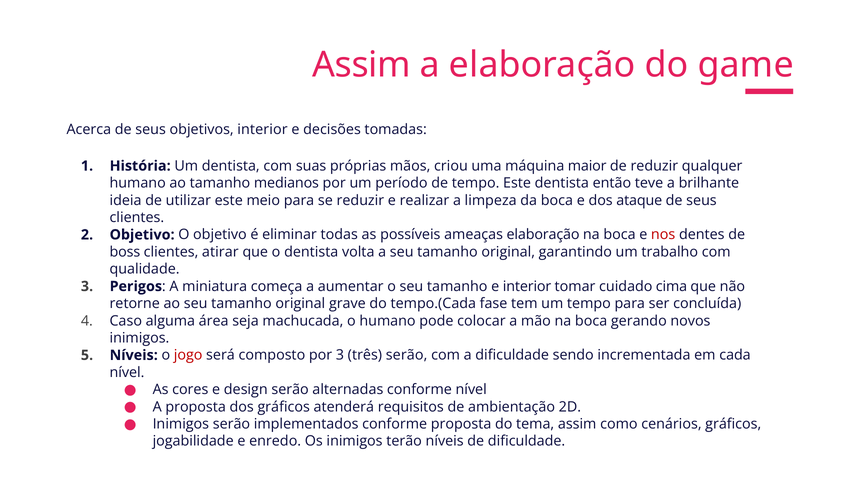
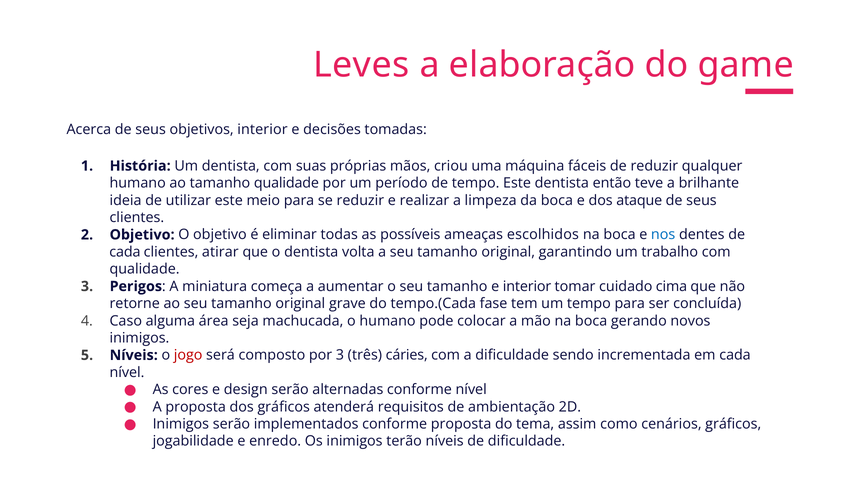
Assim: Assim -> Leves (361, 65)
maior: maior -> fáceis (587, 166)
tamanho medianos: medianos -> qualidade (286, 183)
ameaças elaboração: elaboração -> escolhidos (543, 235)
nos colour: red -> blue (663, 235)
boss: boss -> cada (125, 252)
três serão: serão -> cáries (407, 355)
